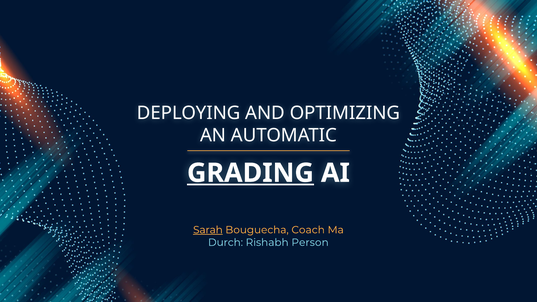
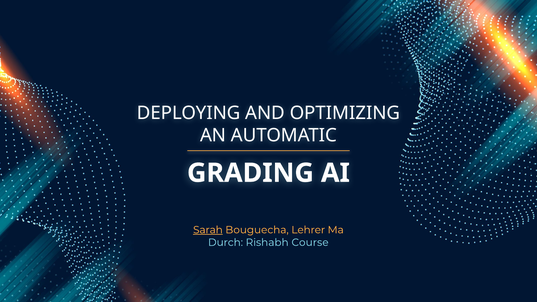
GRADING underline: present -> none (250, 173)
Coach: Coach -> Lehrer (308, 230)
Person: Person -> Course (310, 242)
